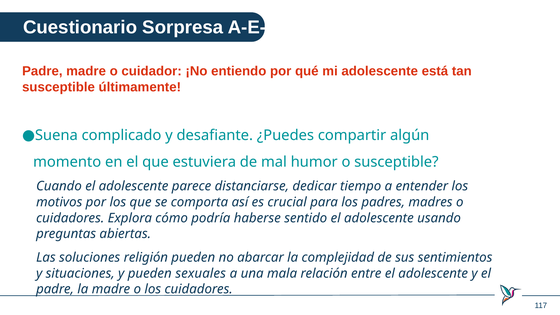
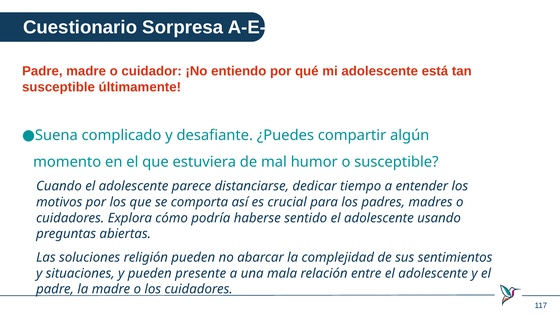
sexuales: sexuales -> presente (201, 273)
